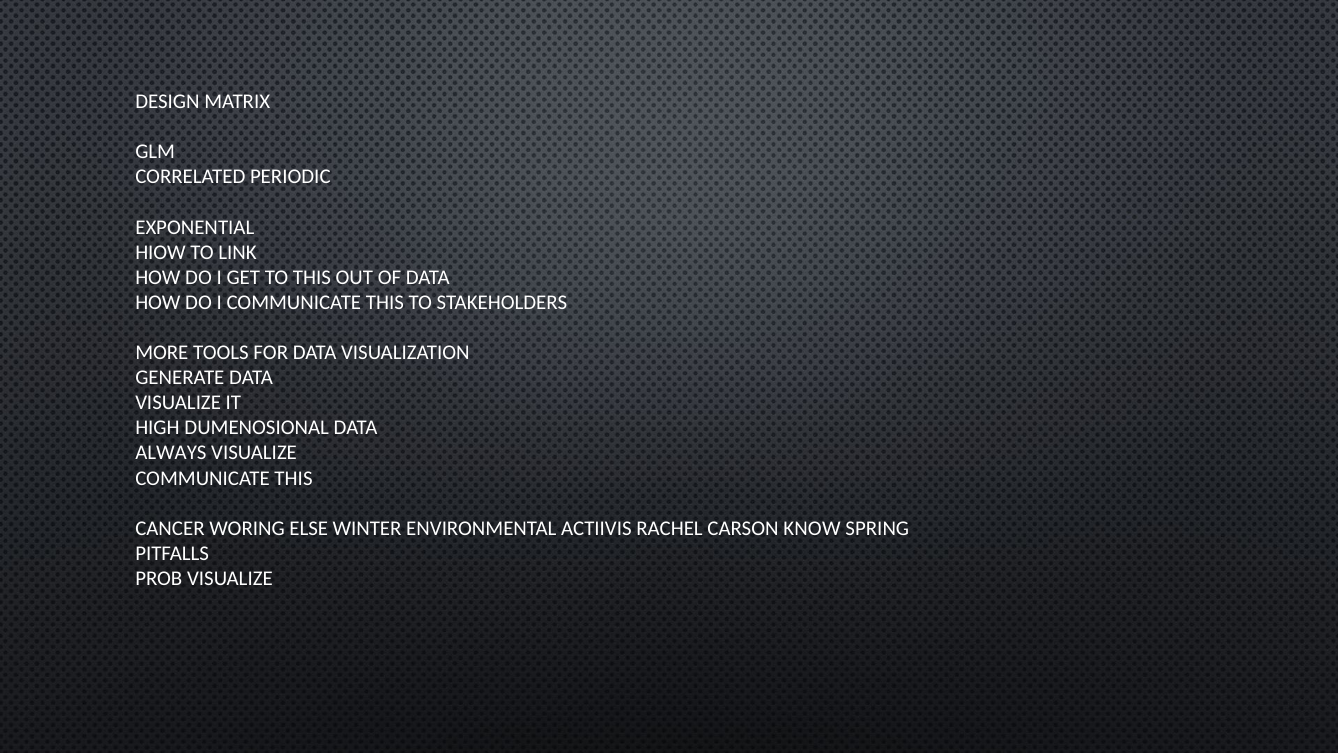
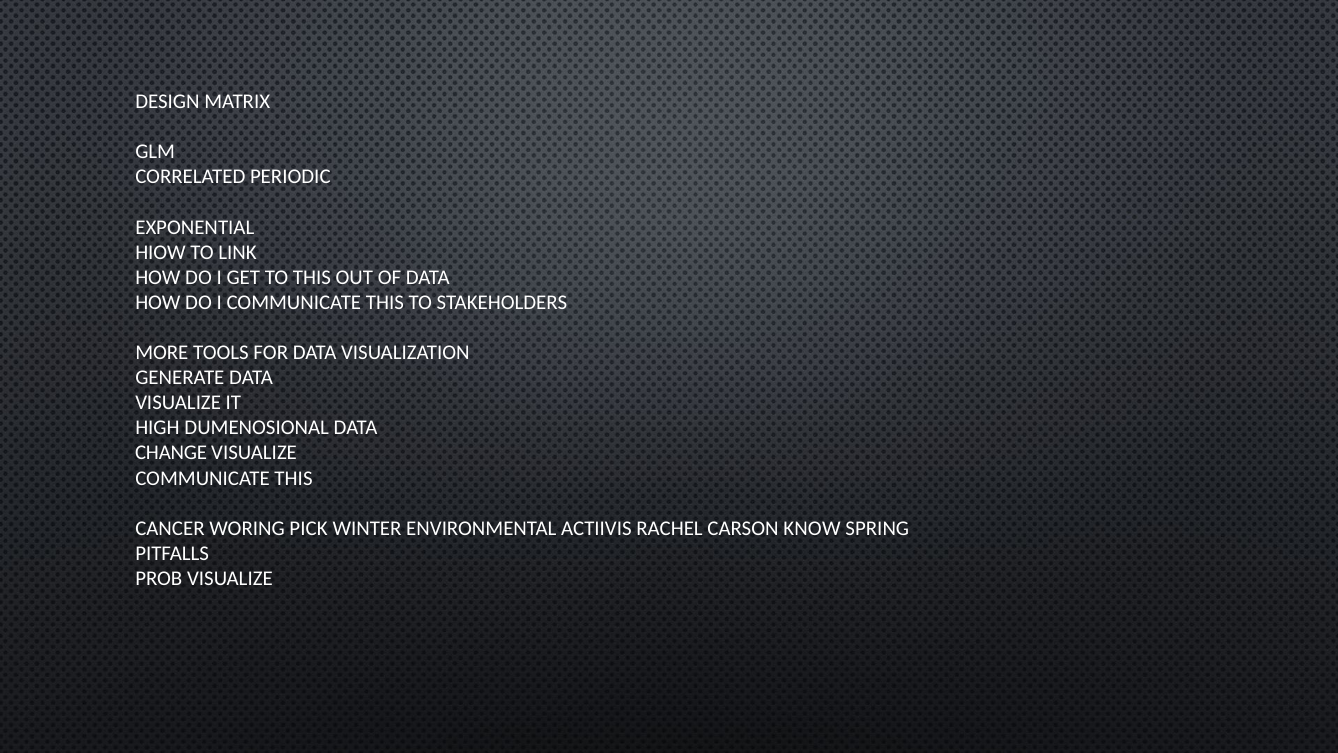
ALWAYS: ALWAYS -> CHANGE (171, 453)
ELSE: ELSE -> PICK (309, 528)
